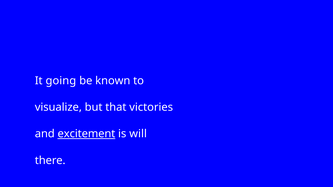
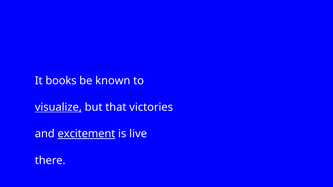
going: going -> books (61, 81)
visualize underline: none -> present (58, 107)
will: will -> live (138, 134)
